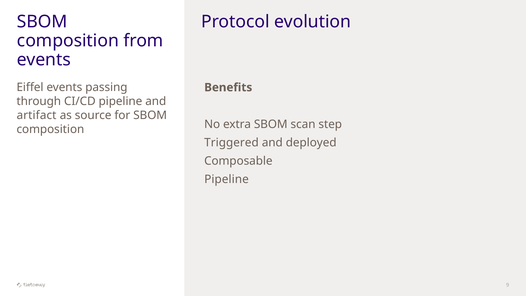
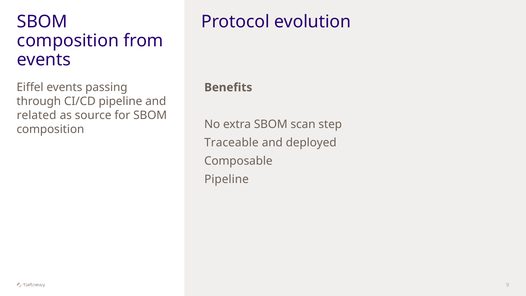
artifact: artifact -> related (37, 115)
Triggered: Triggered -> Traceable (231, 143)
